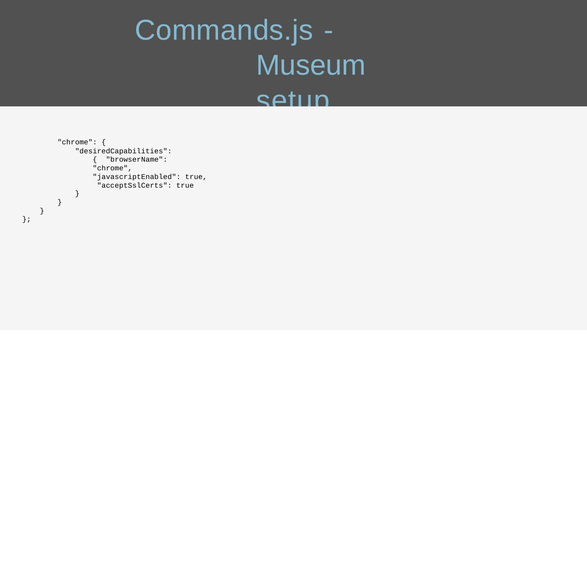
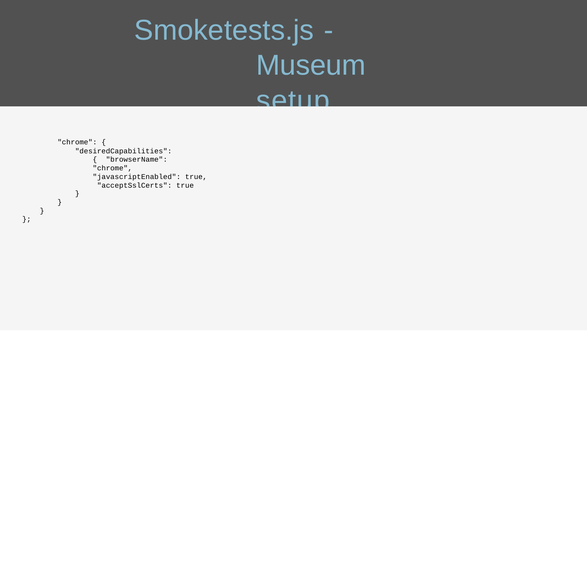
Commands.js: Commands.js -> Smoketests.js (224, 30)
